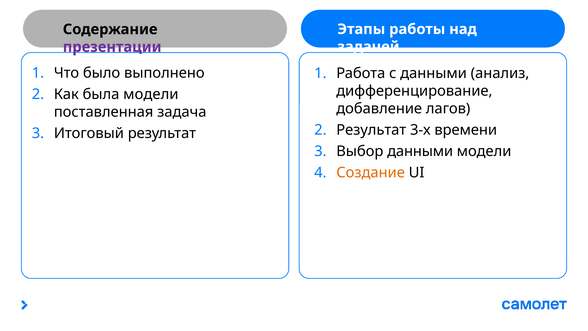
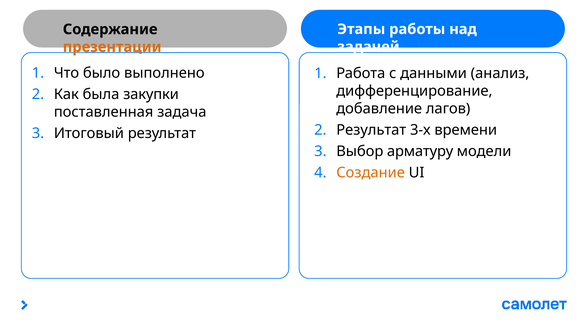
презентации colour: purple -> orange (112, 47)
была модели: модели -> закупки (151, 94)
Выбор данными: данными -> арматуру (420, 151)
